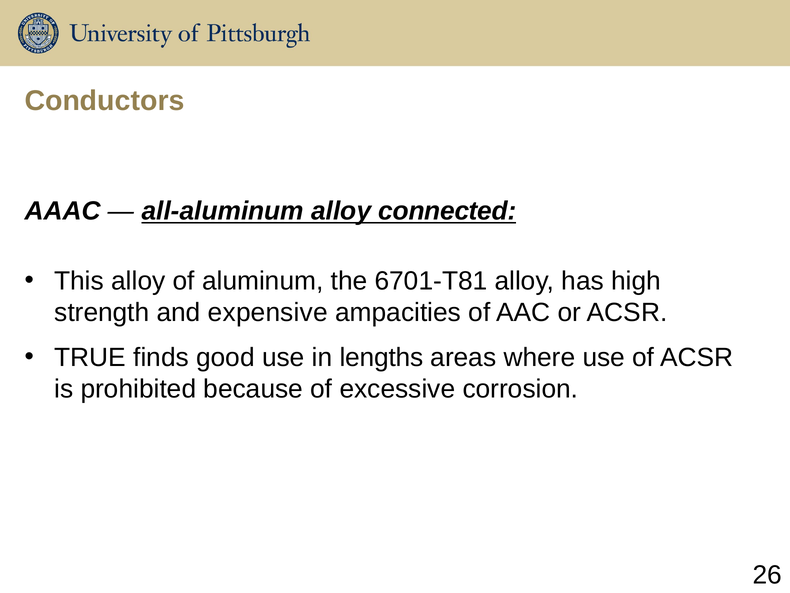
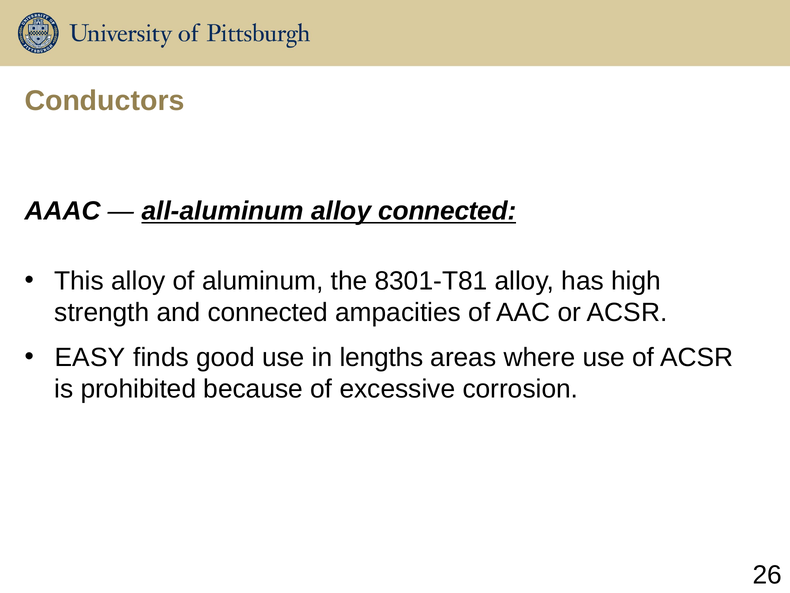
6701-T81: 6701-T81 -> 8301-T81 (431, 281)
and expensive: expensive -> connected (268, 312)
TRUE: TRUE -> EASY (90, 357)
